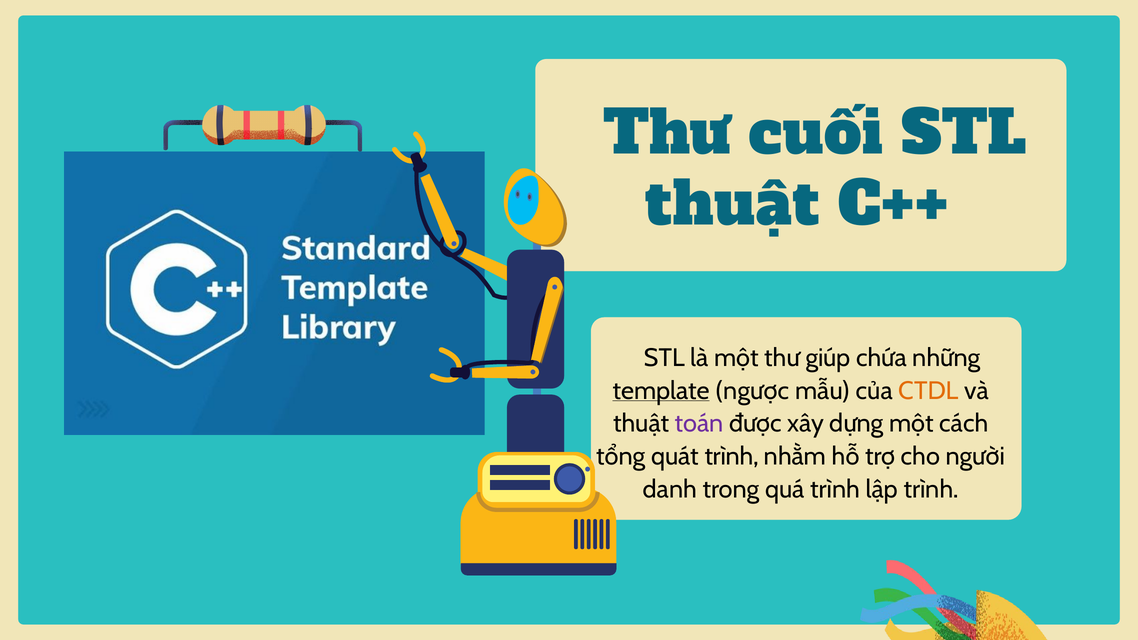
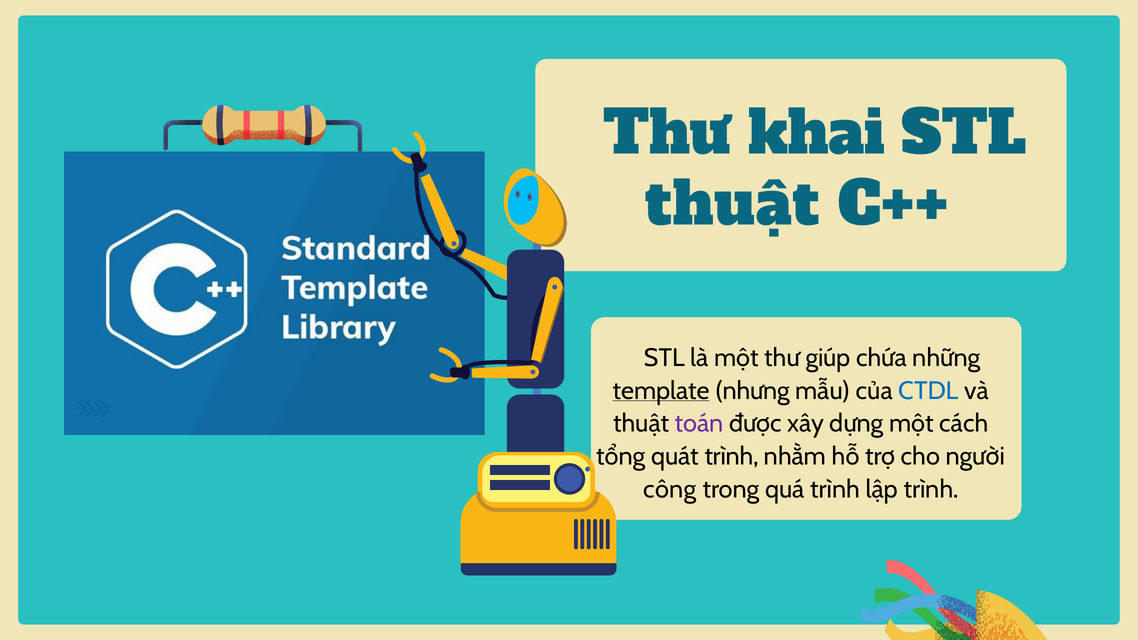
cuối: cuối -> khai (816, 134)
ngược: ngược -> nhưng (753, 391)
CTDL colour: orange -> blue (929, 391)
danh: danh -> công (670, 489)
